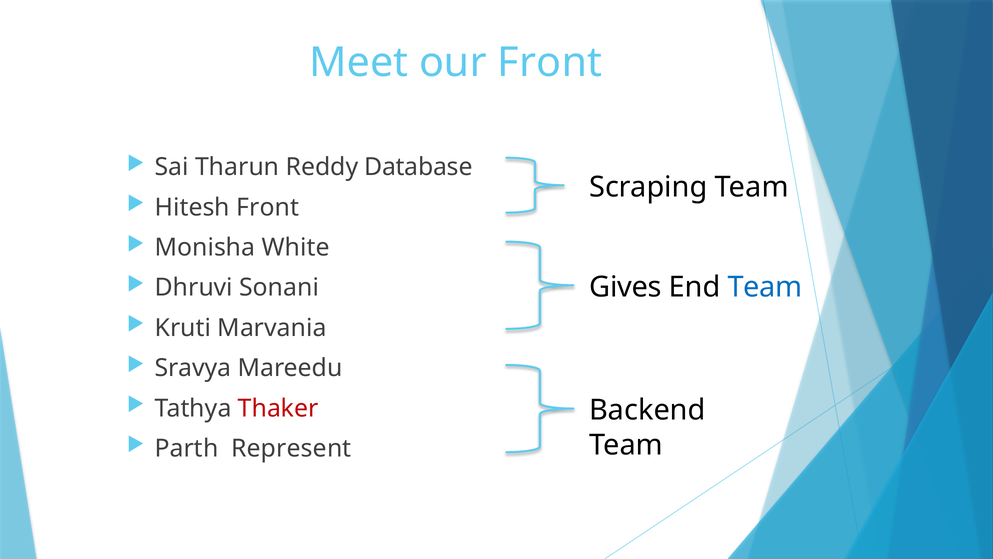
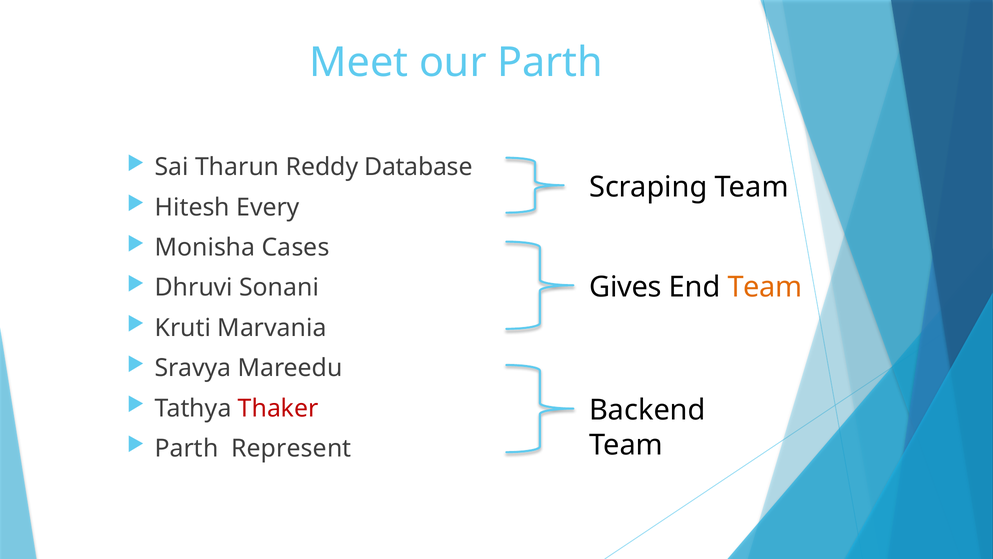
our Front: Front -> Parth (550, 62)
Hitesh Front: Front -> Every (268, 207)
White: White -> Cases (296, 247)
Team colour: blue -> orange (765, 287)
